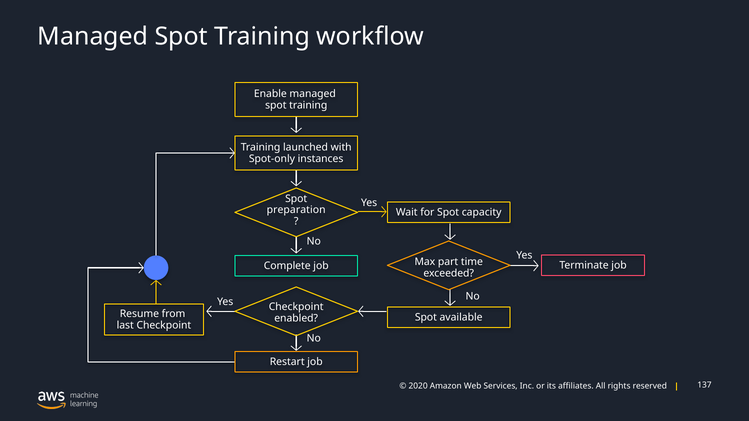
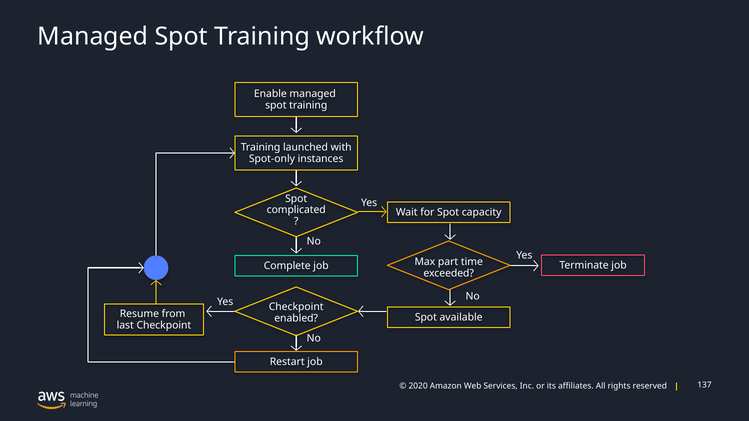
preparation: preparation -> complicated (296, 210)
